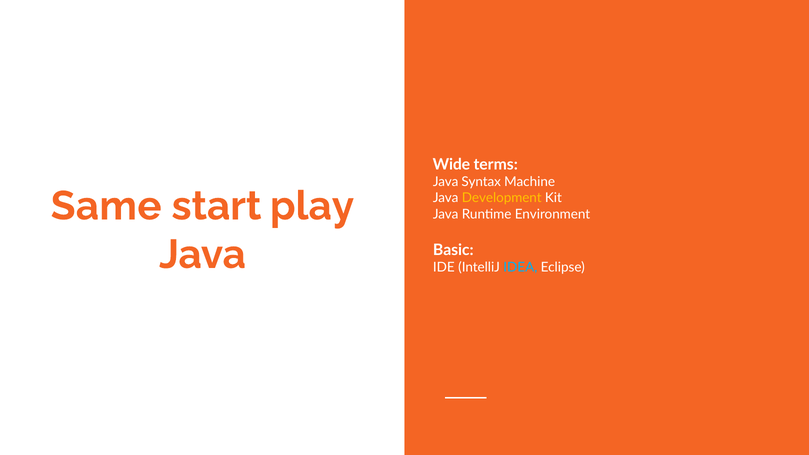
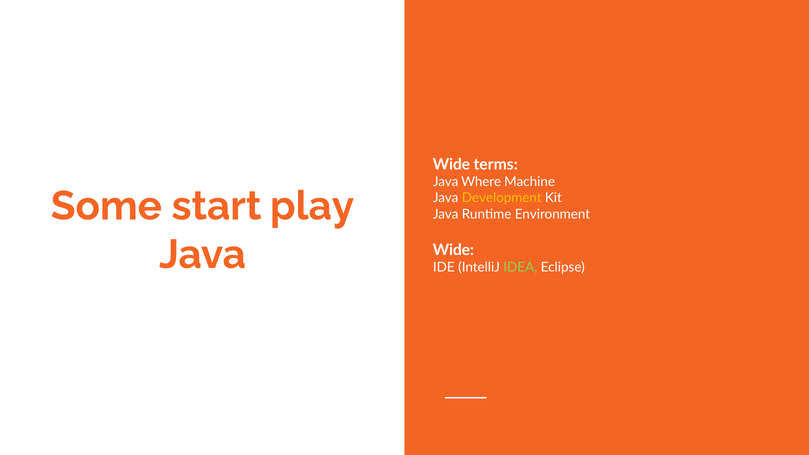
Syntax: Syntax -> Where (481, 182)
Same: Same -> Some (106, 206)
Basic: Basic -> Wide (453, 250)
IDEA colour: light blue -> light green (520, 267)
